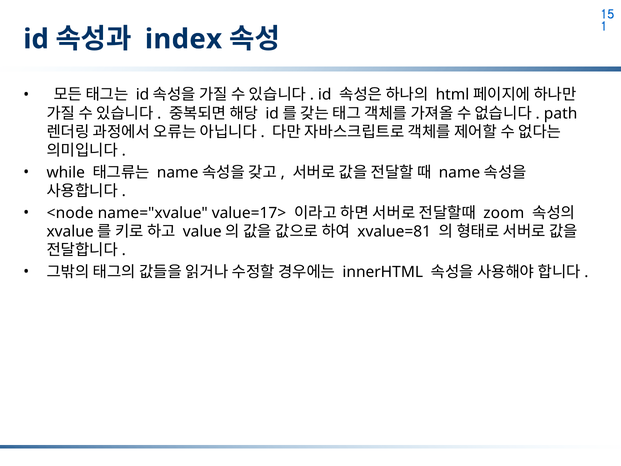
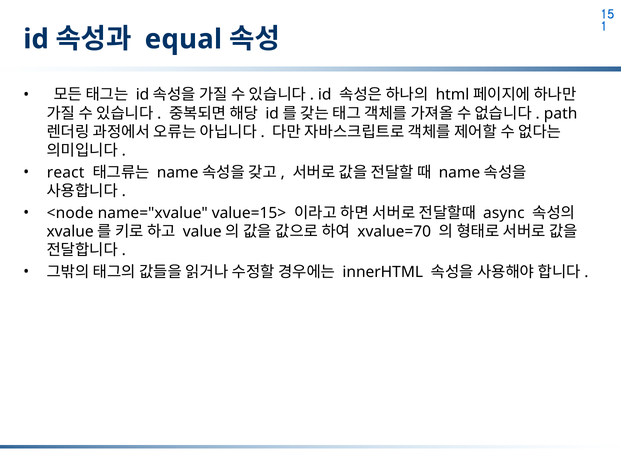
index: index -> equal (183, 39)
while: while -> react (66, 172)
value=17>: value=17> -> value=15> (249, 213)
zoom: zoom -> async (504, 213)
xvalue=81: xvalue=81 -> xvalue=70 (394, 231)
